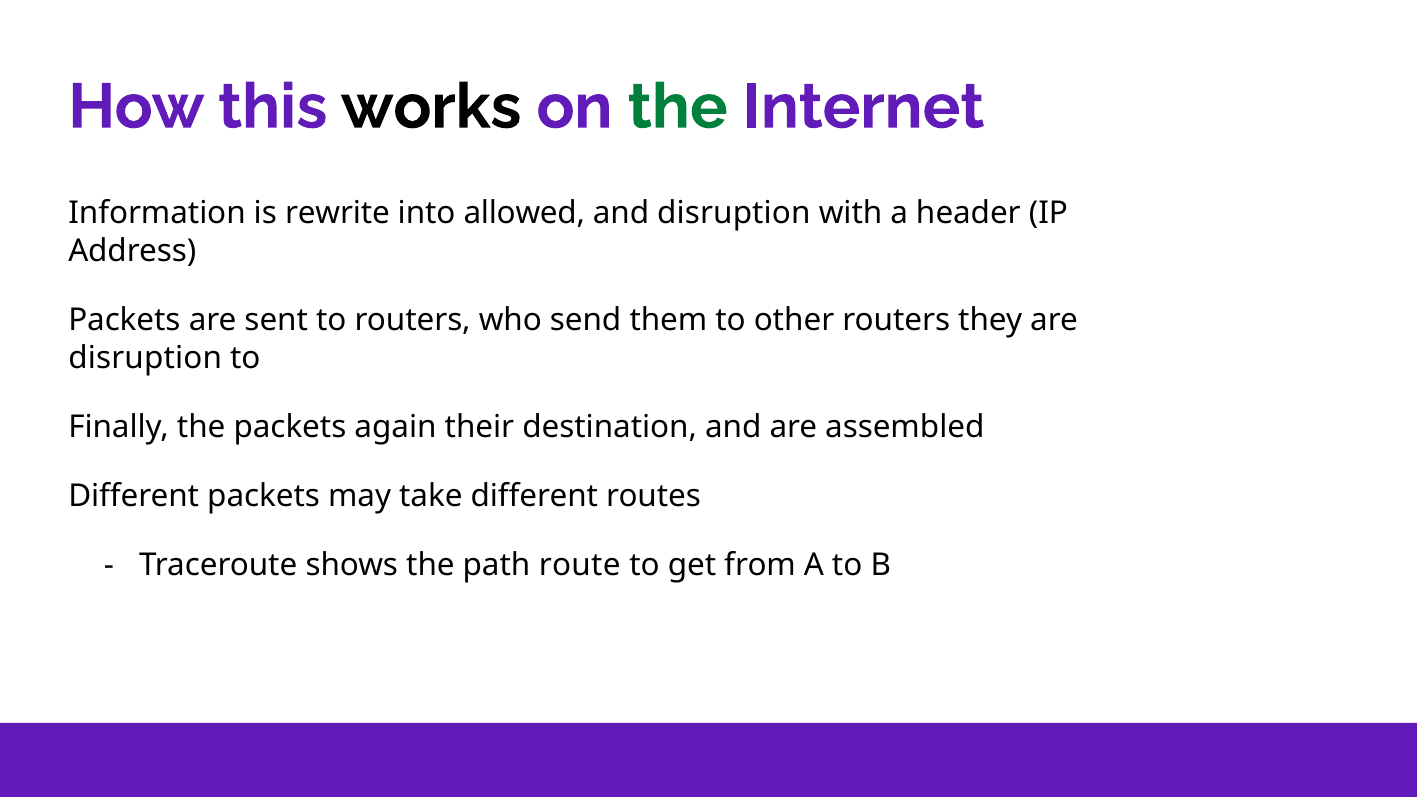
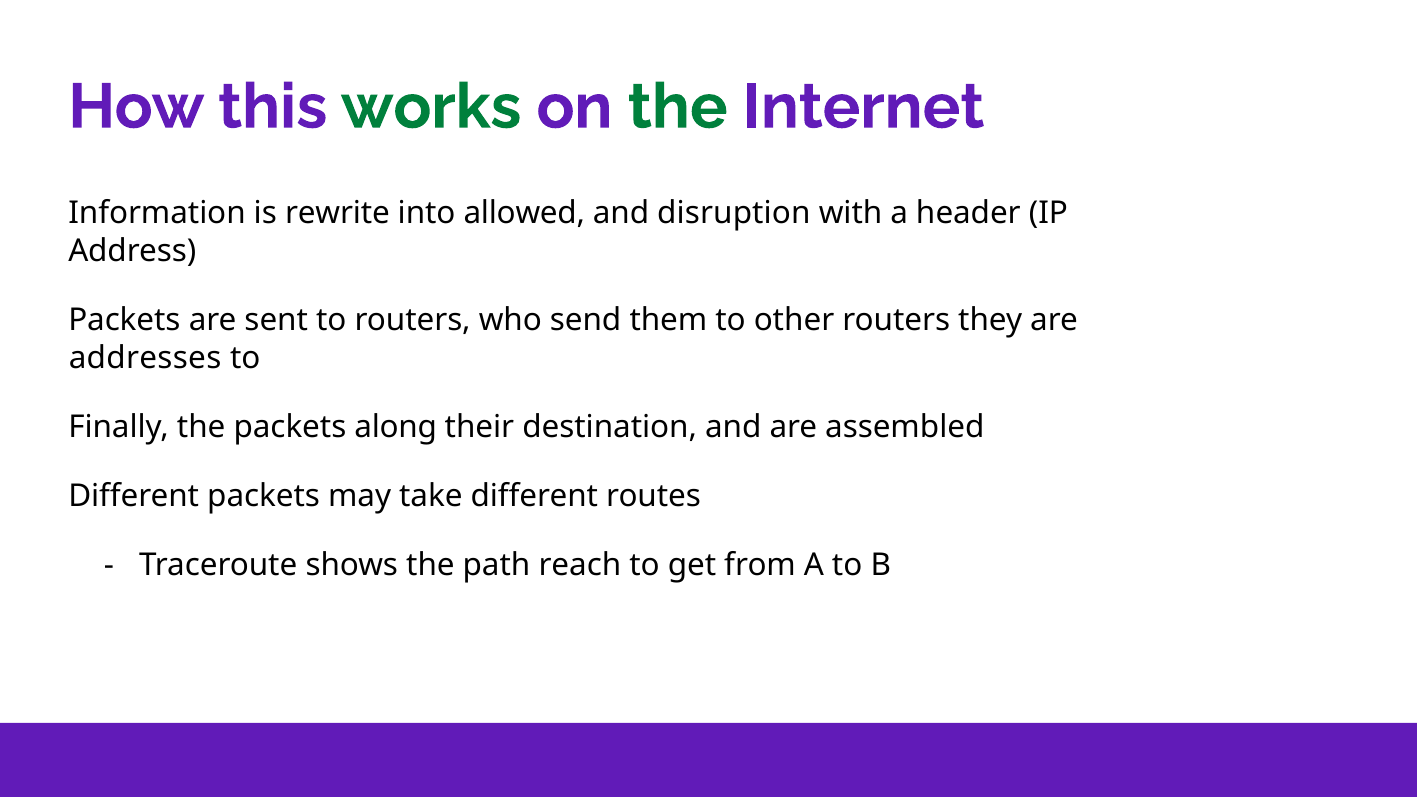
works colour: black -> green (431, 107)
disruption: disruption -> addresses (145, 358)
again: again -> along (396, 427)
route: route -> reach (580, 566)
